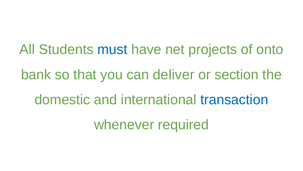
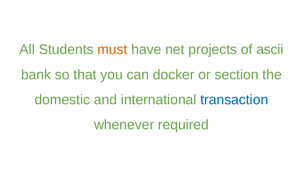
must colour: blue -> orange (112, 49)
onto: onto -> ascii (270, 49)
deliver: deliver -> docker (174, 74)
